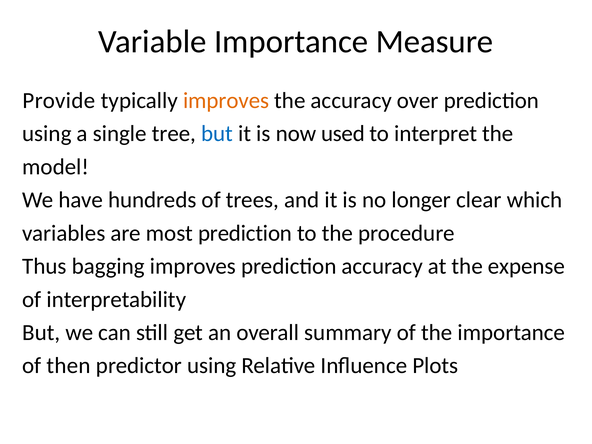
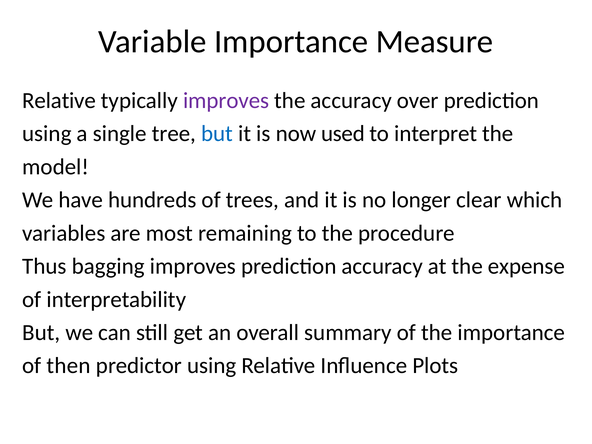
Provide: Provide -> Relative (59, 100)
improves colour: orange -> purple (226, 100)
most prediction: prediction -> remaining (245, 233)
